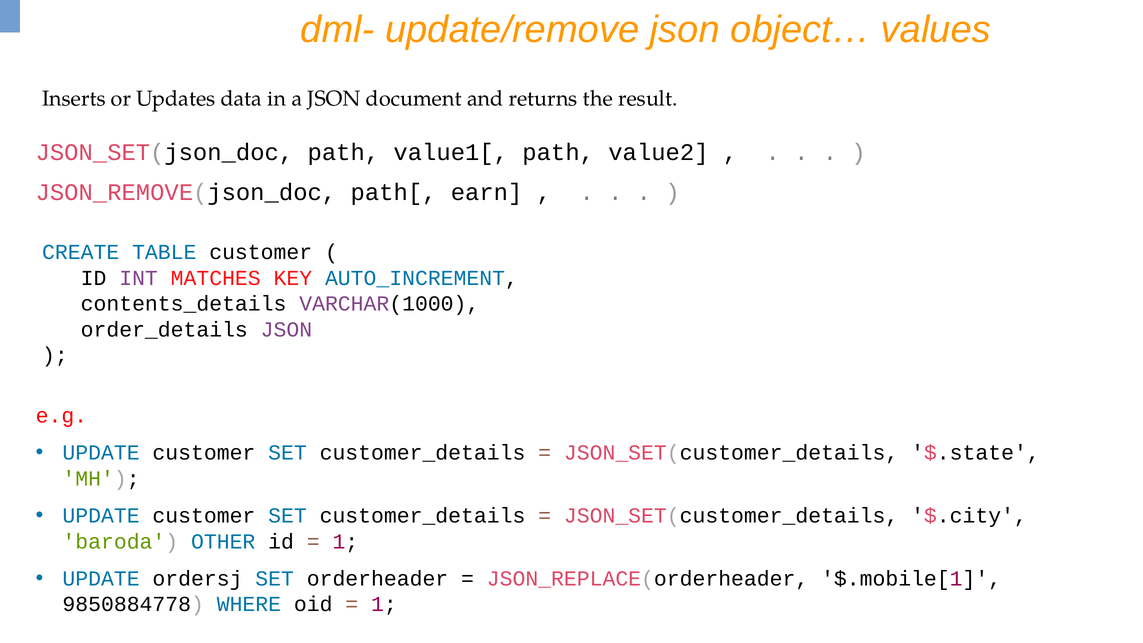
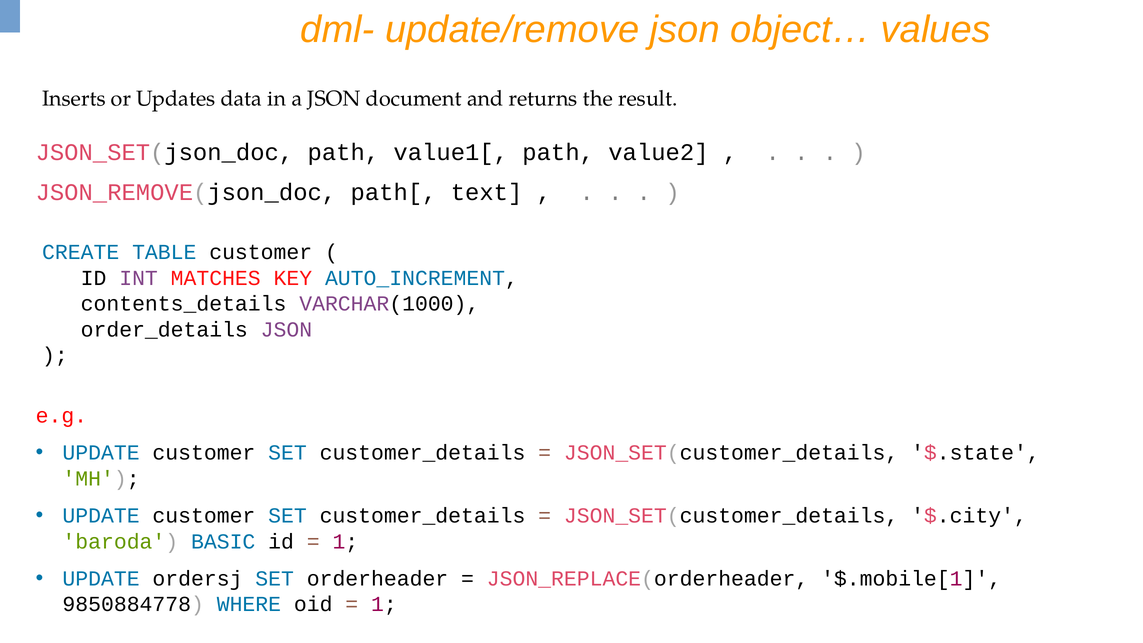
earn: earn -> text (487, 193)
OTHER: OTHER -> BASIC (223, 541)
